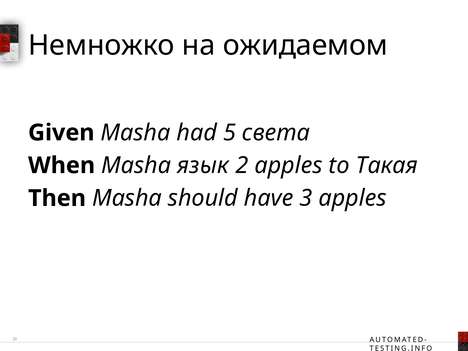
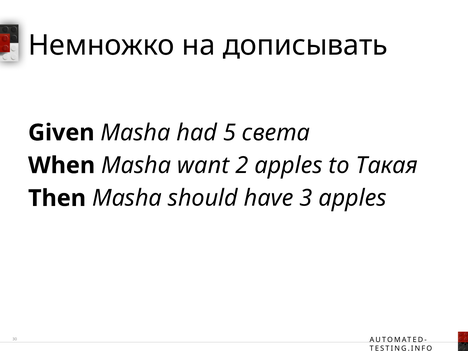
ожидаемом: ожидаемом -> дописывать (305, 45)
язык: язык -> want (203, 165)
